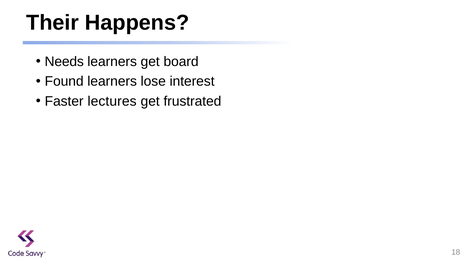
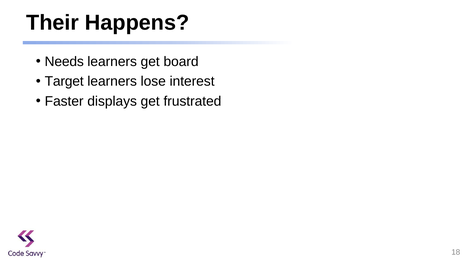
Found: Found -> Target (64, 81)
lectures: lectures -> displays (112, 101)
